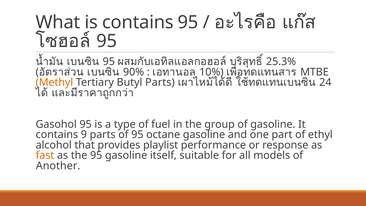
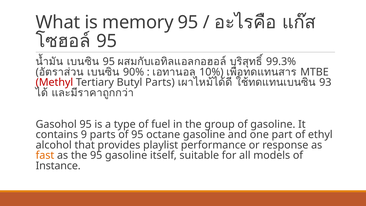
is contains: contains -> memory (138, 22)
25.3%: 25.3% -> 99.3% (281, 62)
Methyl colour: orange -> red (54, 82)
24: 24 -> 93 (325, 82)
Another: Another -> Instance (58, 166)
